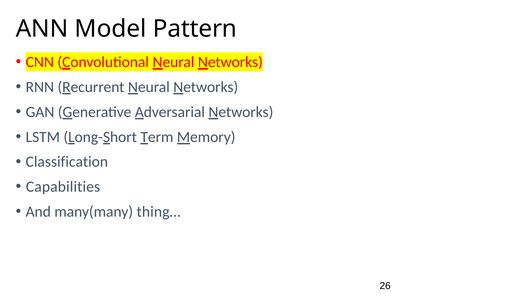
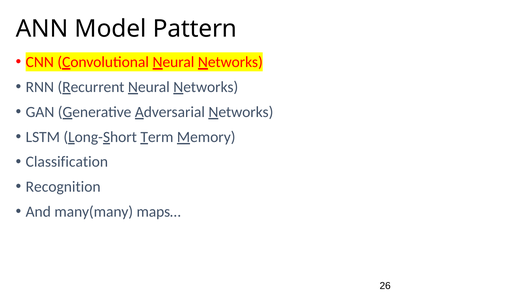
Capabilities: Capabilities -> Recognition (63, 187)
thing…: thing… -> maps… (159, 212)
